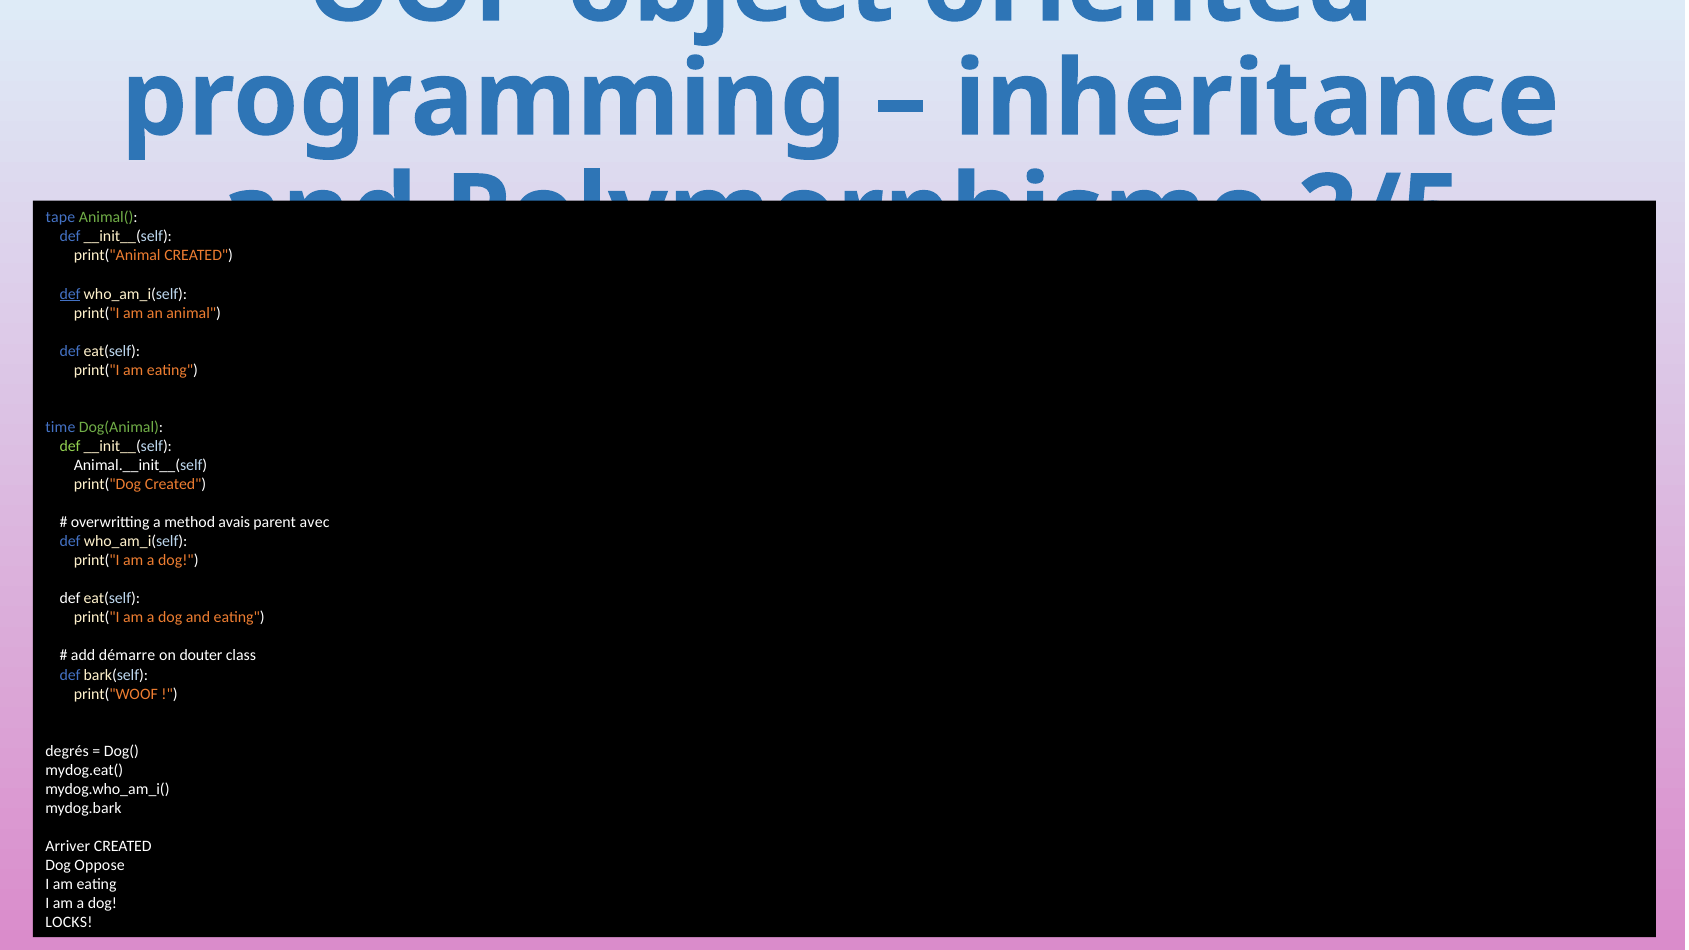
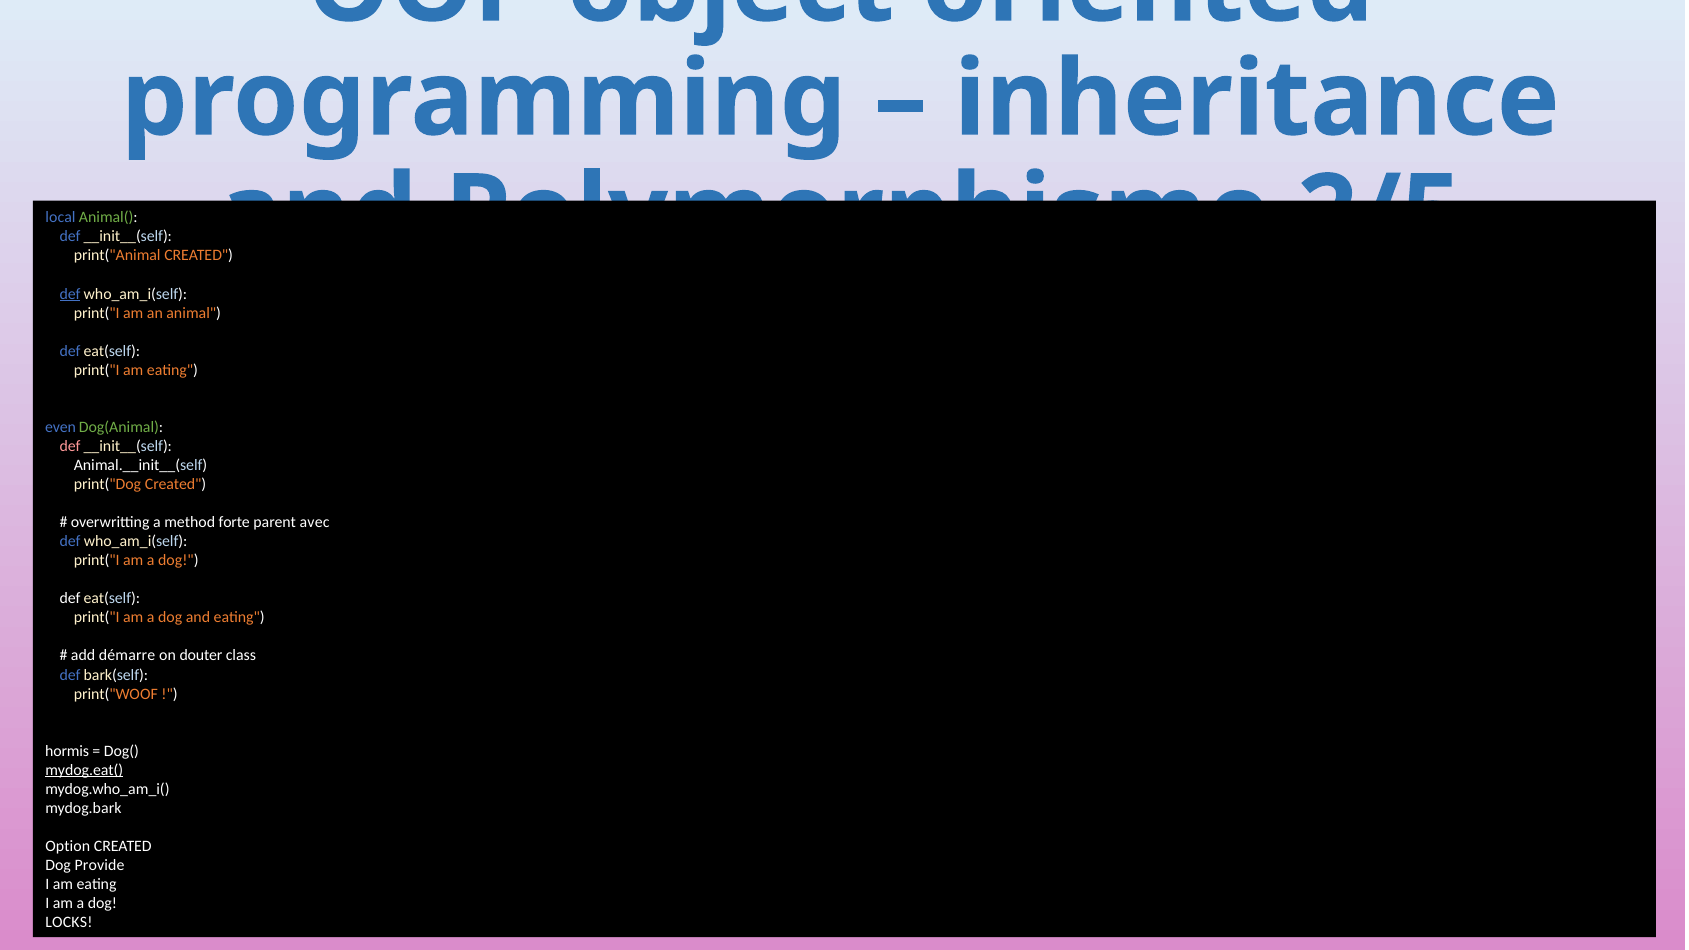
tape: tape -> local (60, 218)
time: time -> even (61, 427)
def colour: light green -> pink (70, 446)
avais: avais -> forte (234, 522)
degrés: degrés -> hormis (67, 751)
mydog.eat( underline: none -> present (84, 770)
Arriver: Arriver -> Option (68, 846)
Oppose: Oppose -> Provide (100, 865)
